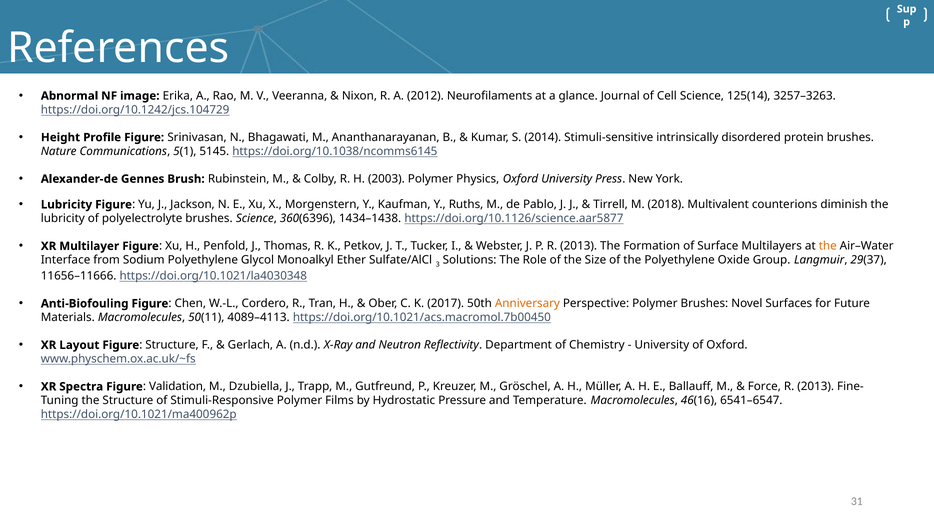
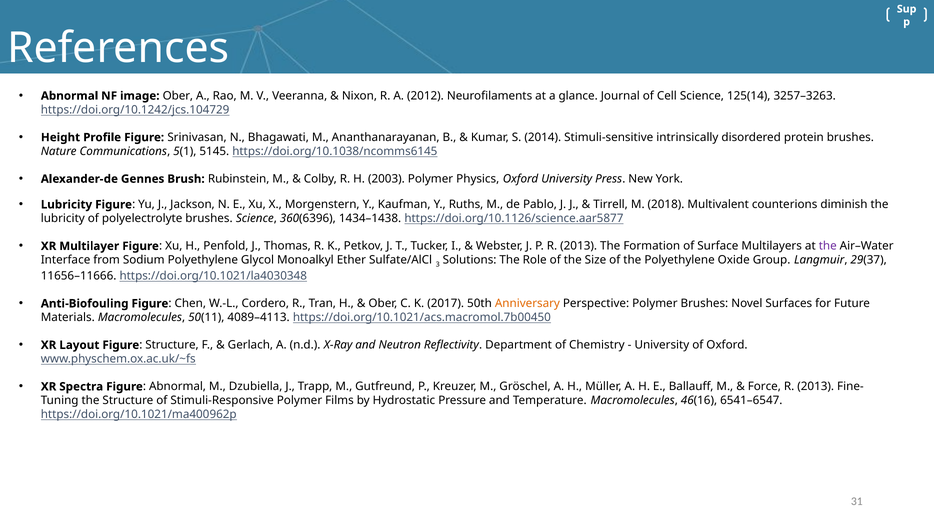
image Erika: Erika -> Ober (178, 96)
the colour: orange -> purple (828, 246)
Figure Validation: Validation -> Abnormal (178, 387)
